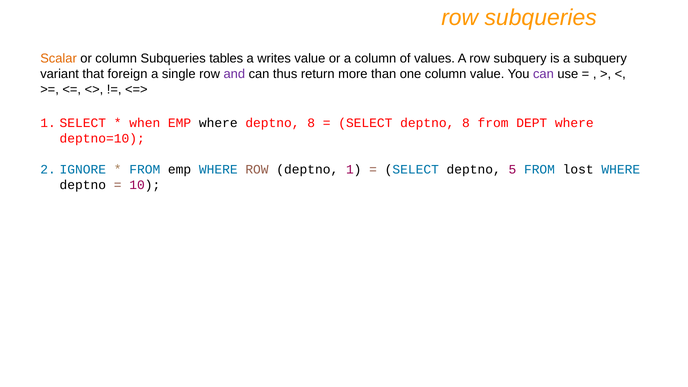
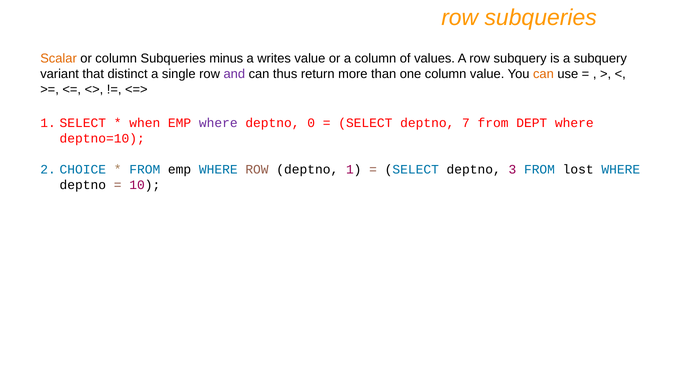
tables: tables -> minus (226, 58)
foreign: foreign -> distinct (128, 74)
can colour: purple -> orange (543, 74)
where colour: black -> purple (218, 123)
8: 8 -> 0 (311, 123)
SELECT deptno 8: 8 -> 7 (466, 123)
IGNORE: IGNORE -> CHOICE (83, 169)
5: 5 -> 3 (512, 169)
